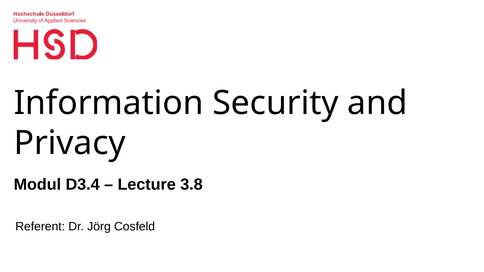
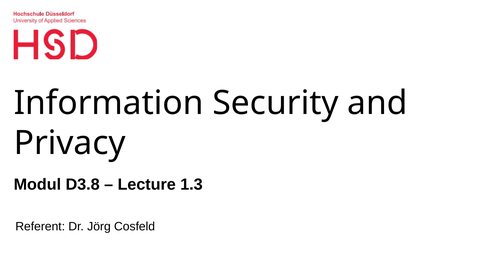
D3.4: D3.4 -> D3.8 (83, 185)
3.8: 3.8 -> 1.3 (191, 185)
